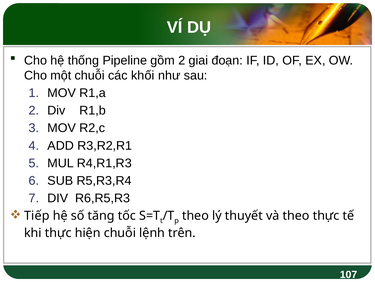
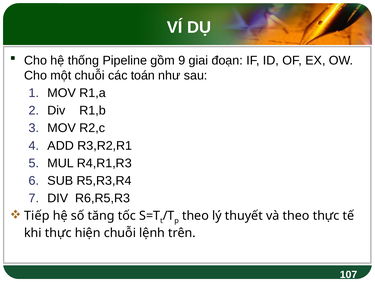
gồm 2: 2 -> 9 (182, 60)
khối: khối -> toán (143, 75)
